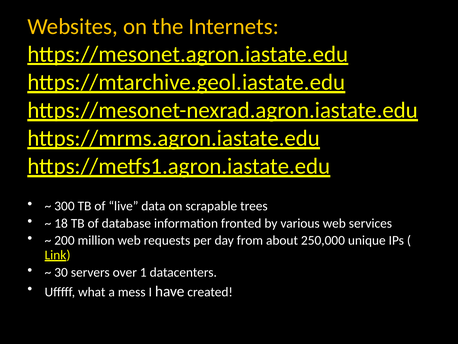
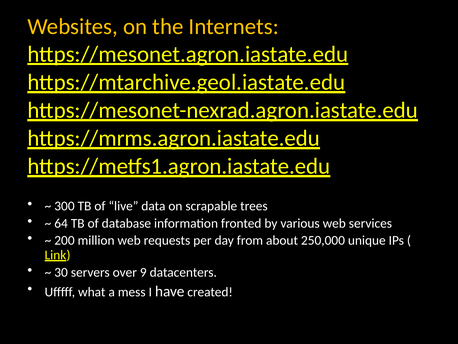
18: 18 -> 64 (61, 223)
1: 1 -> 9 (143, 272)
